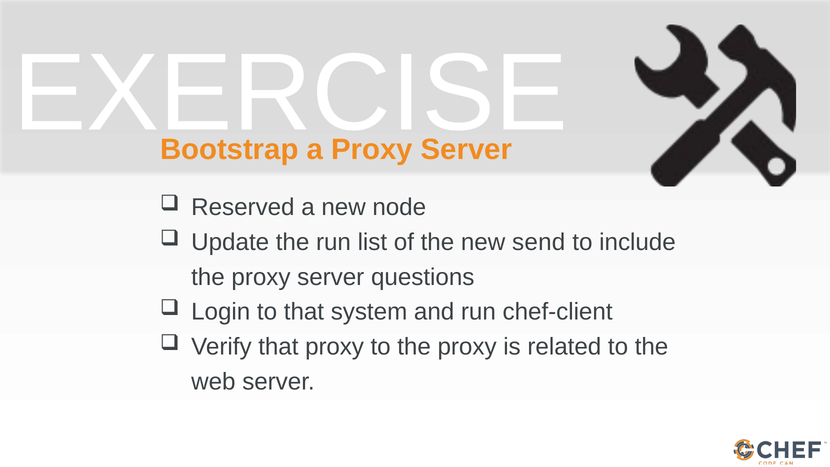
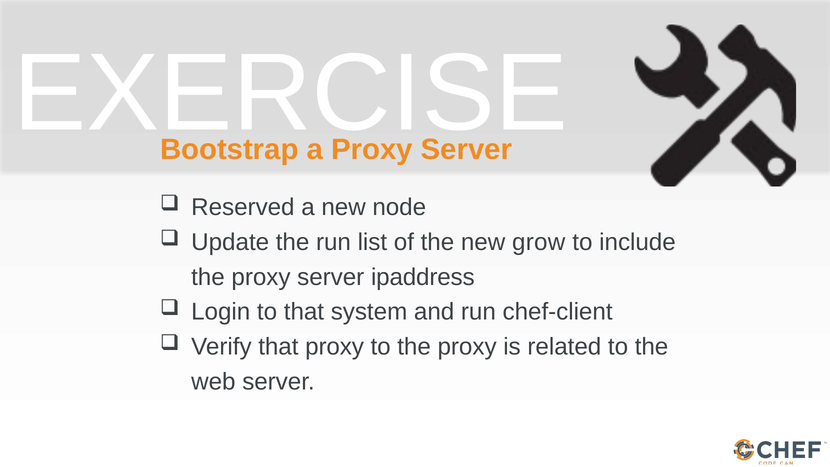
send: send -> grow (539, 242)
questions: questions -> ipaddress (423, 277)
